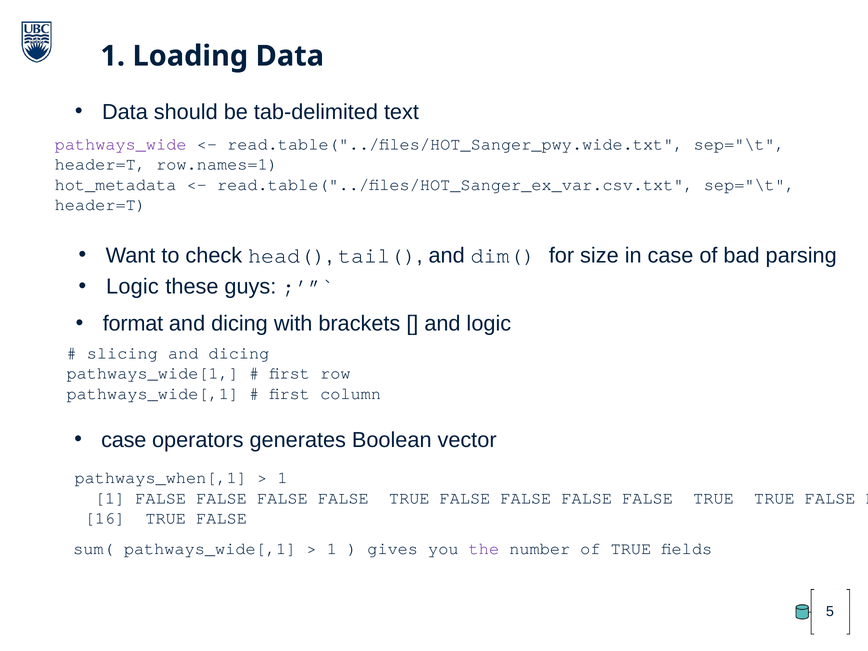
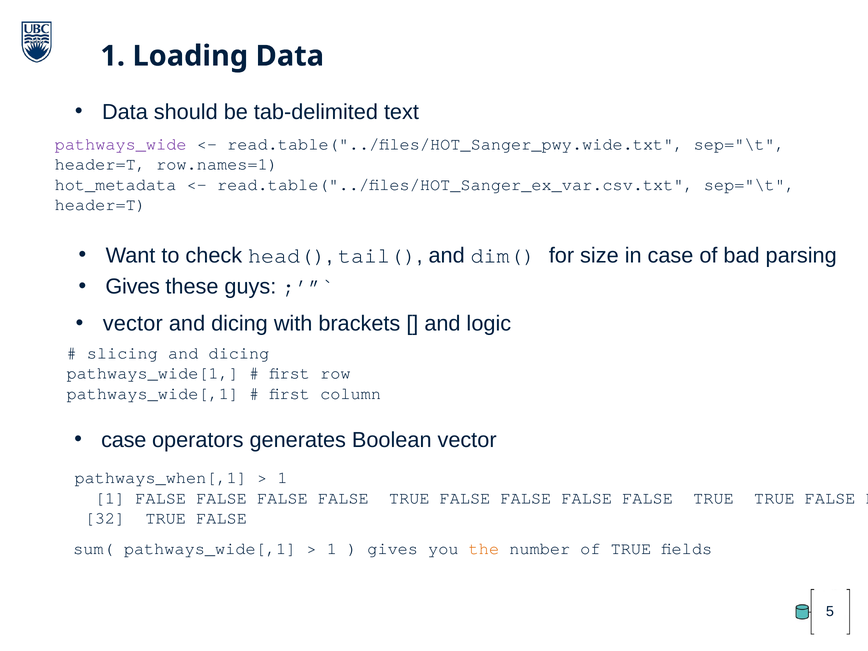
Logic: Logic -> Gives (133, 287)
format: format -> vector (133, 324)
16: 16 -> 32 (105, 518)
the colour: purple -> orange (484, 549)
